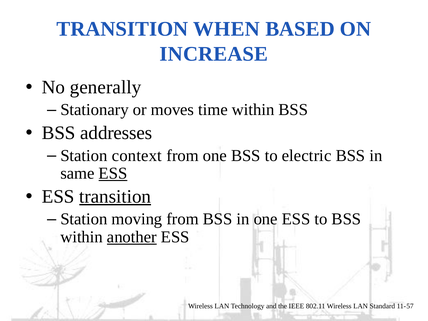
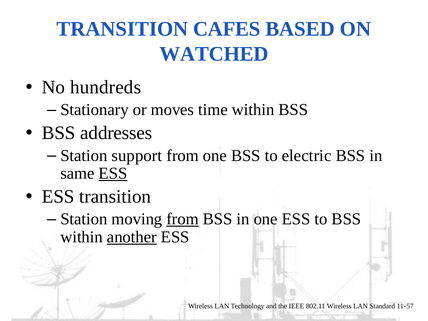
WHEN: WHEN -> CAFES (227, 29)
INCREASE: INCREASE -> WATCHED (214, 54)
generally: generally -> hundreds (106, 87)
context: context -> support (137, 156)
transition underline: present -> none (115, 197)
from underline: none -> present (183, 219)
